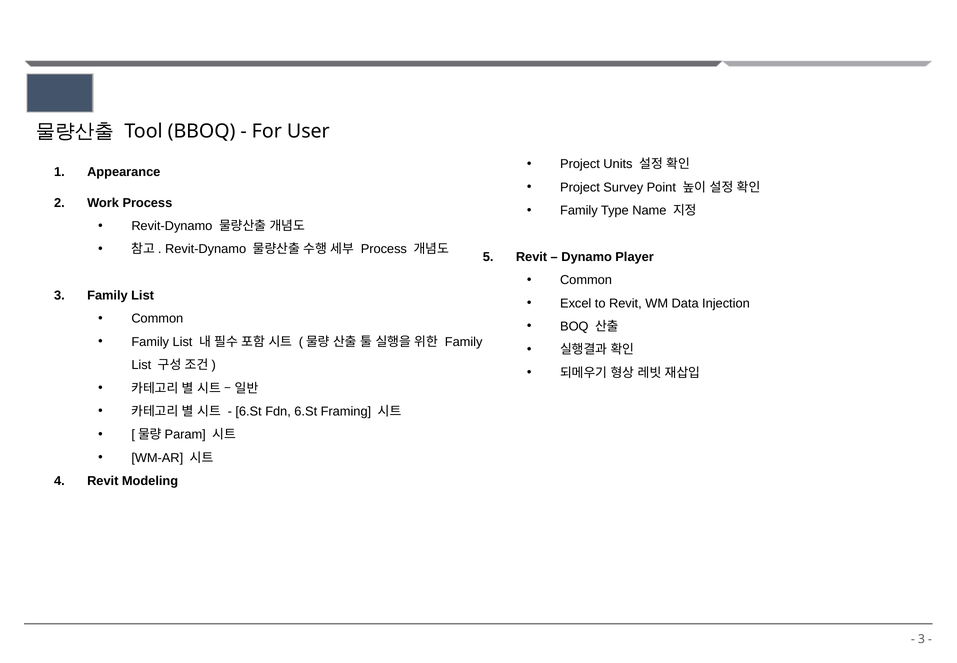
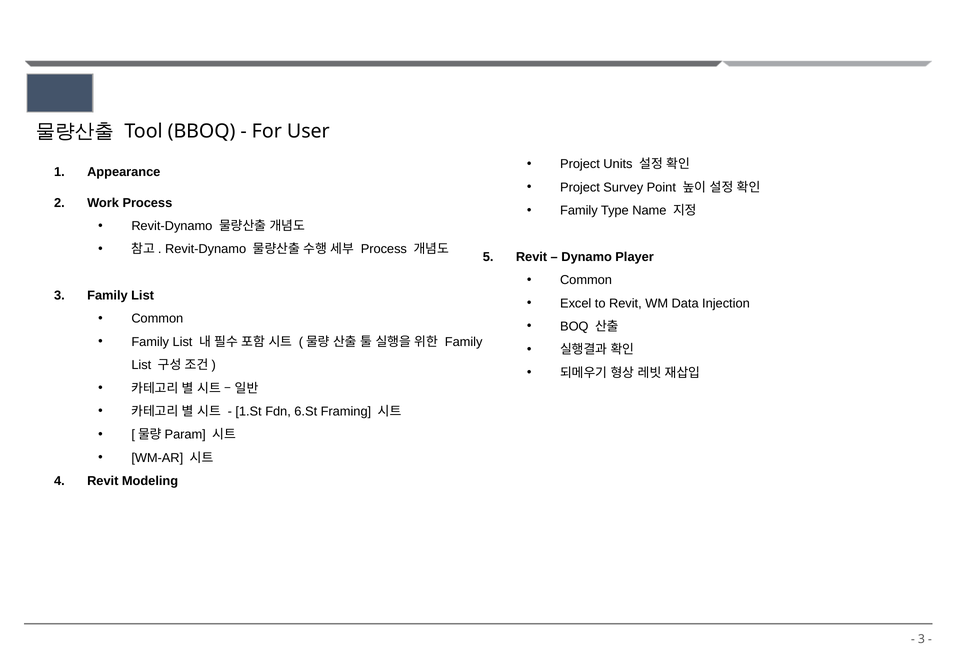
6.St: 6.St -> 1.St (249, 411)
